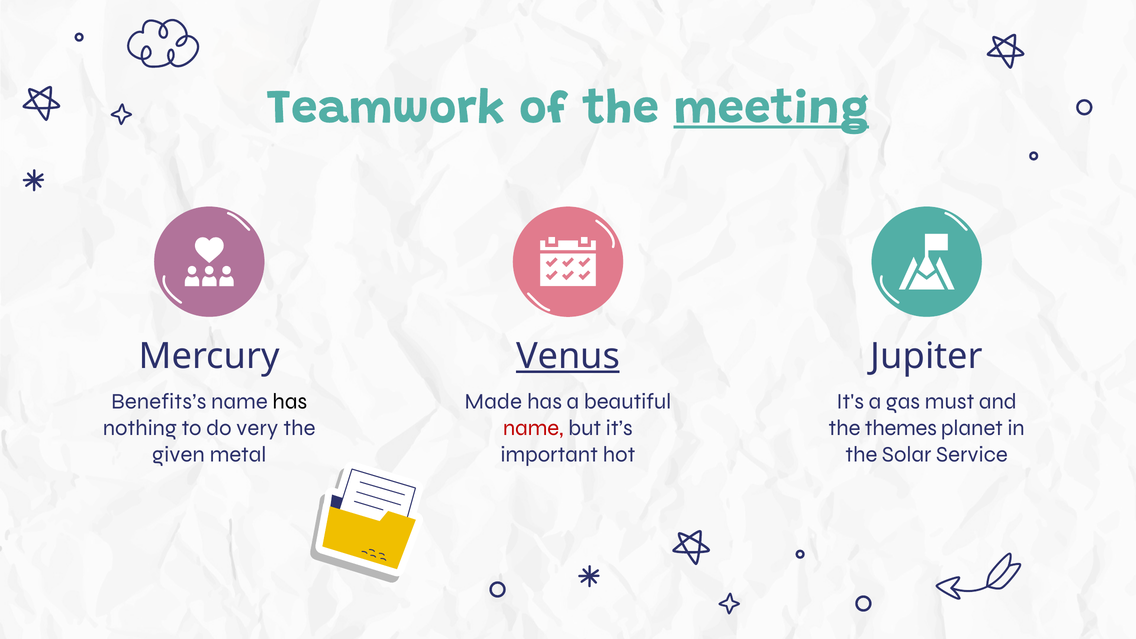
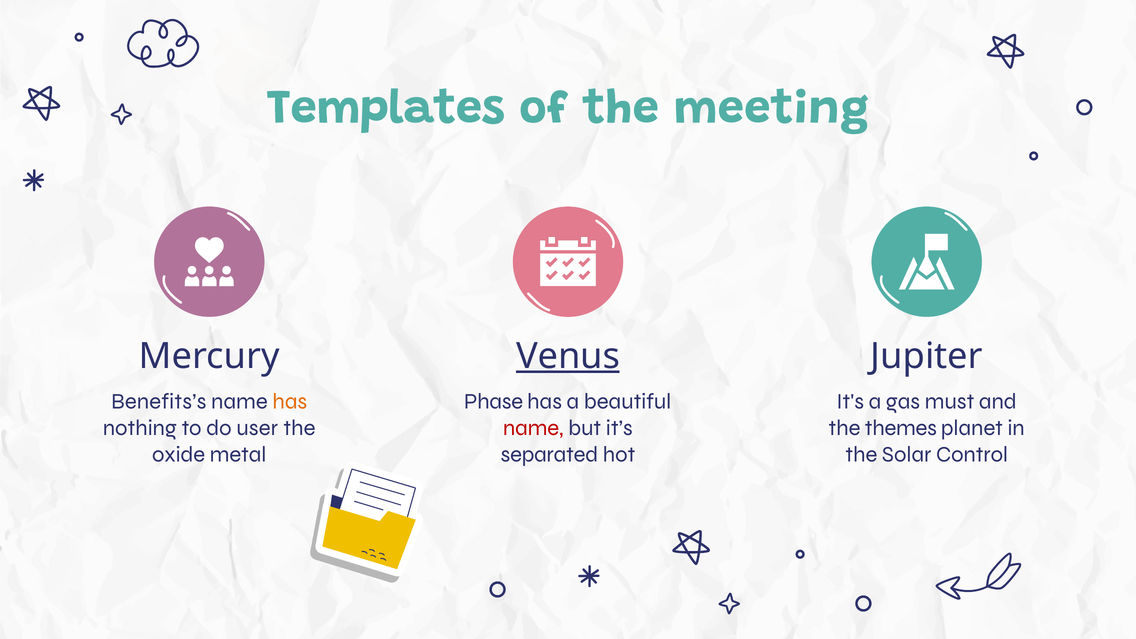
Teamwork: Teamwork -> Templates (386, 107)
meeting underline: present -> none (771, 107)
has colour: black -> orange (290, 401)
Made: Made -> Phase (494, 401)
very: very -> user (257, 428)
given: given -> oxide (179, 455)
important: important -> separated (549, 455)
Service: Service -> Control (972, 455)
